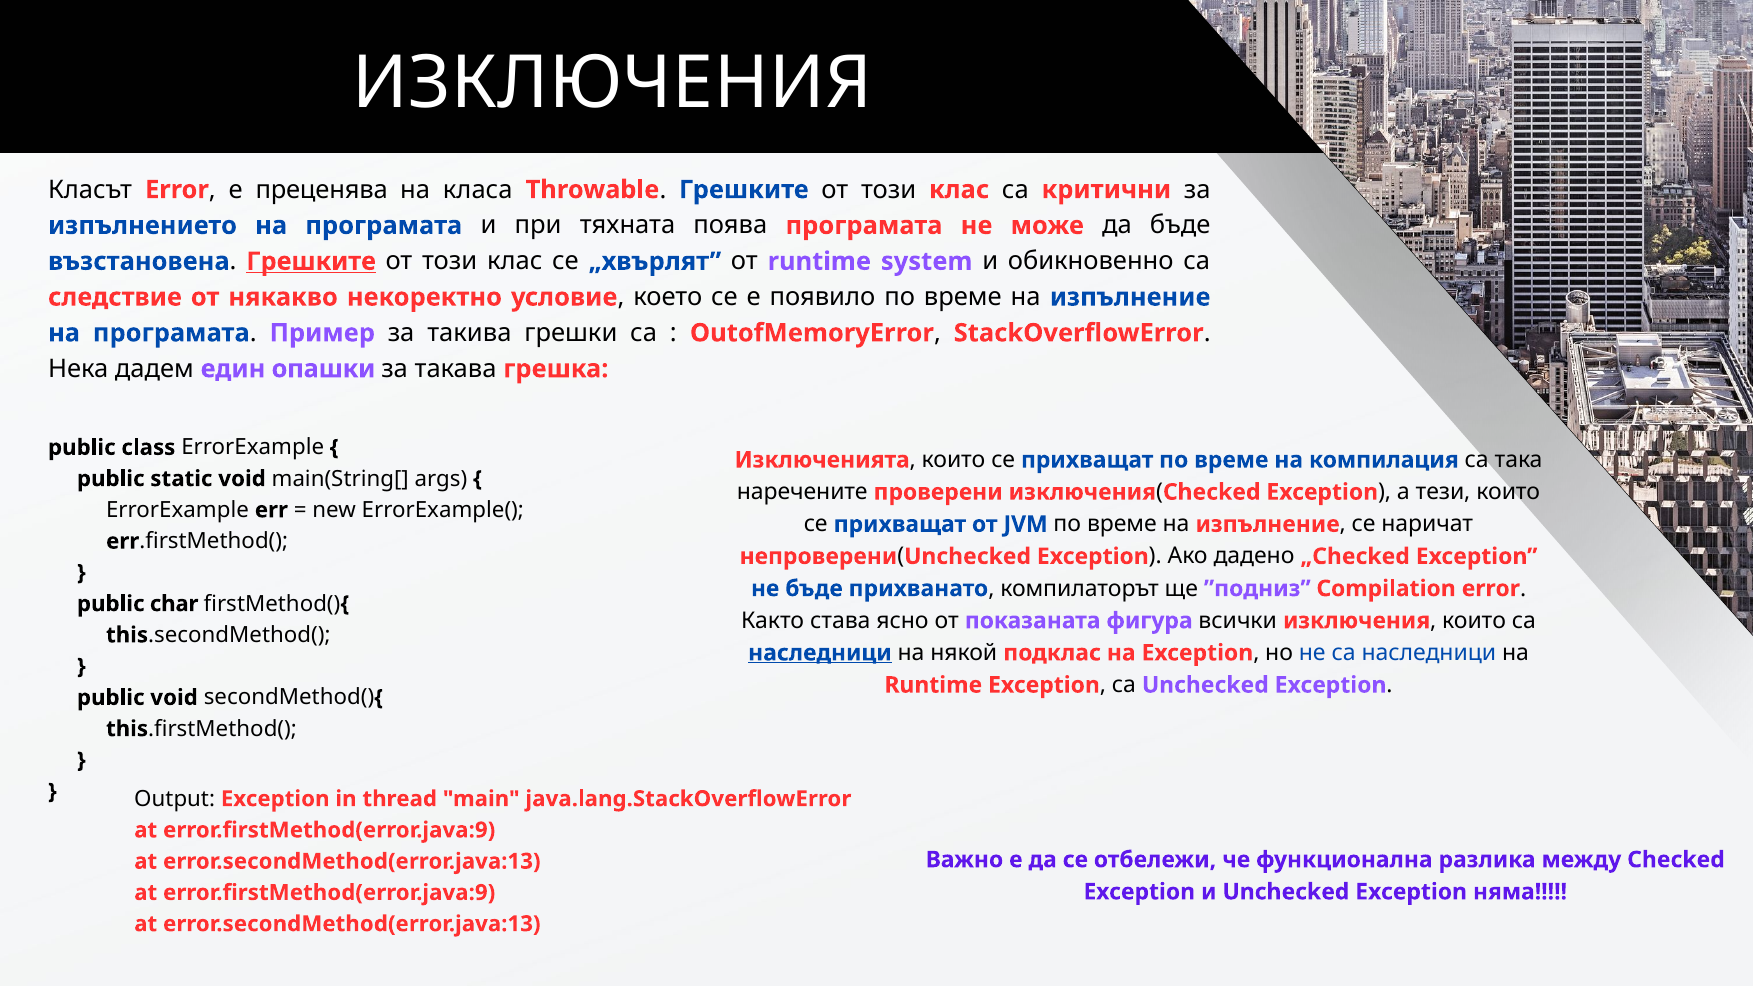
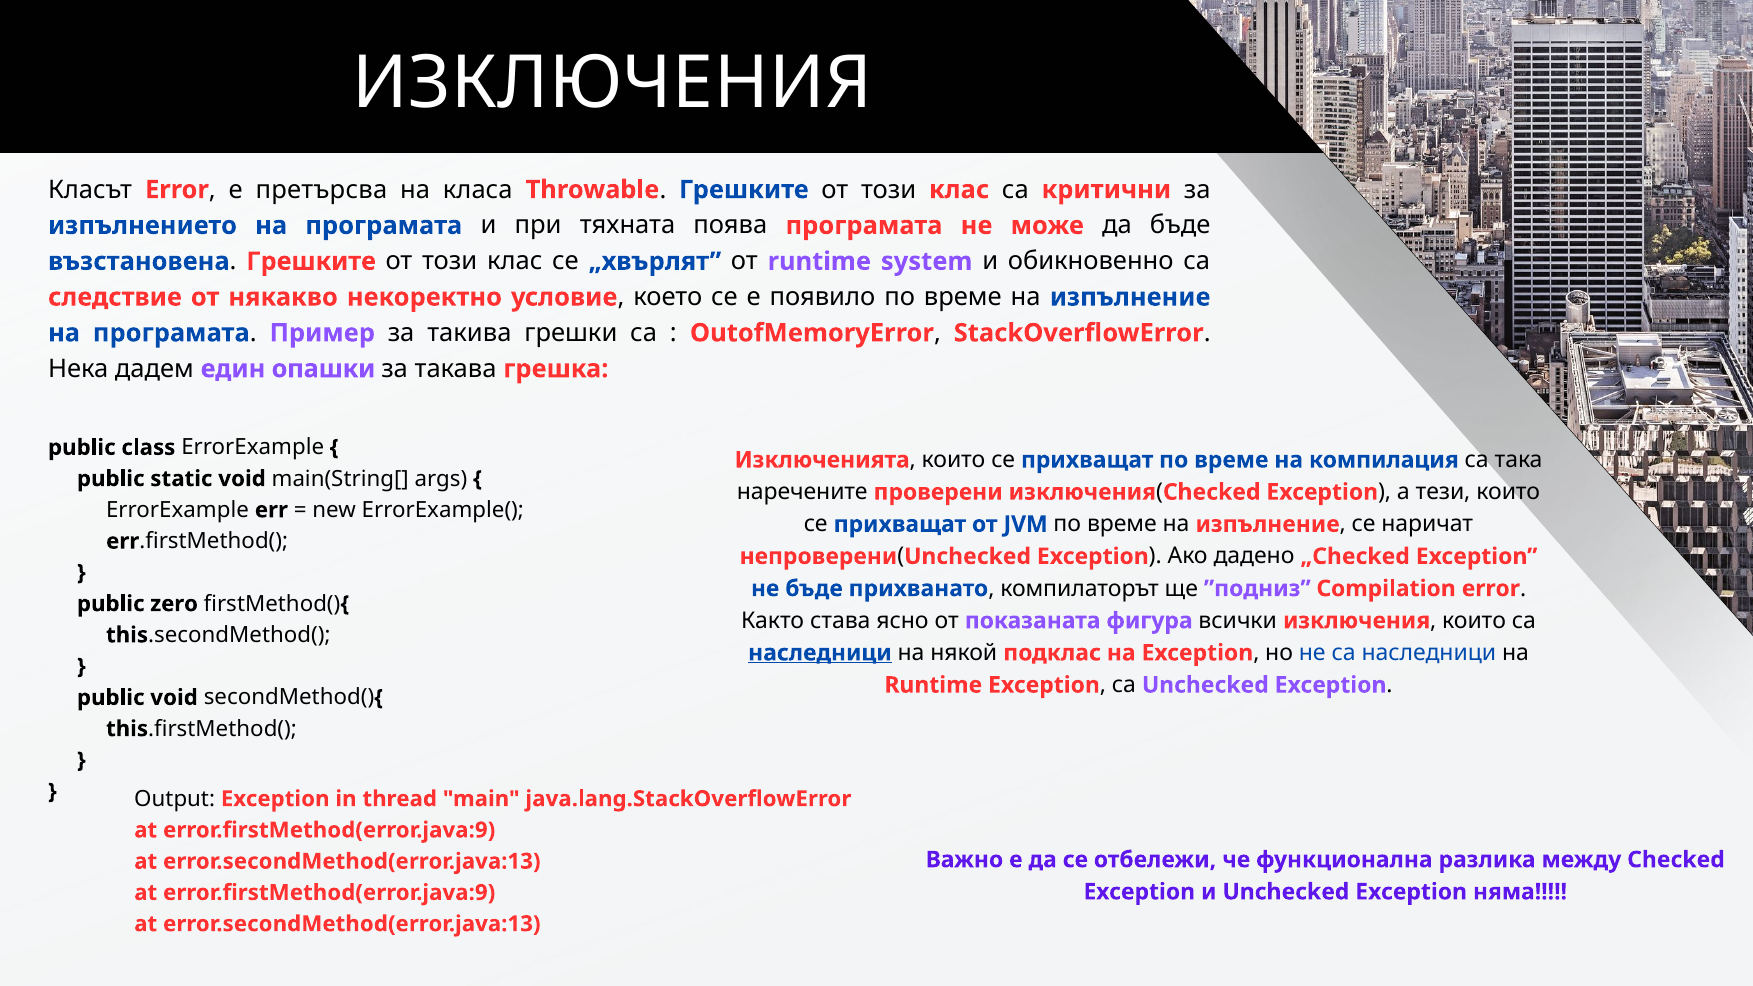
преценява: преценява -> претърсва (321, 190)
Грешките underline: present -> none (311, 261)
char: char -> zero (174, 604)
